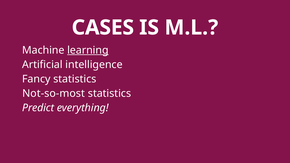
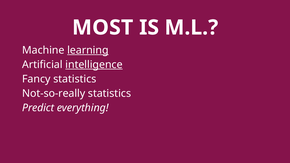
CASES: CASES -> MOST (103, 28)
intelligence underline: none -> present (94, 65)
Not-so-most: Not-so-most -> Not-so-really (54, 93)
